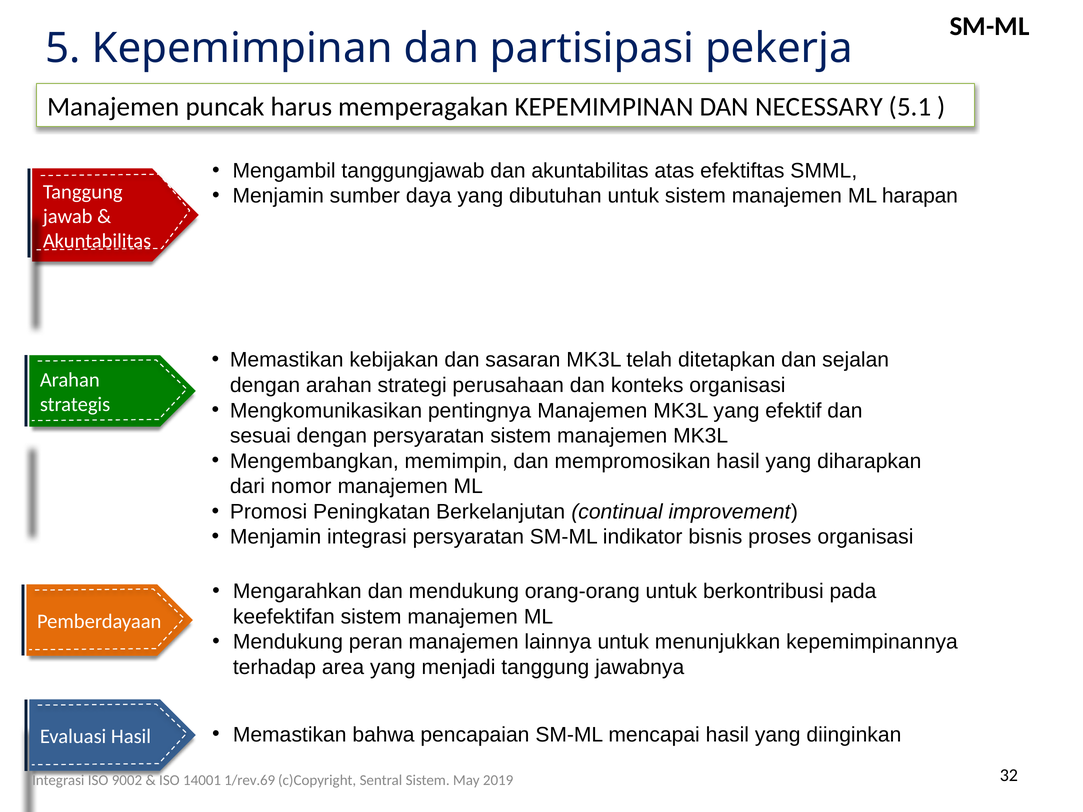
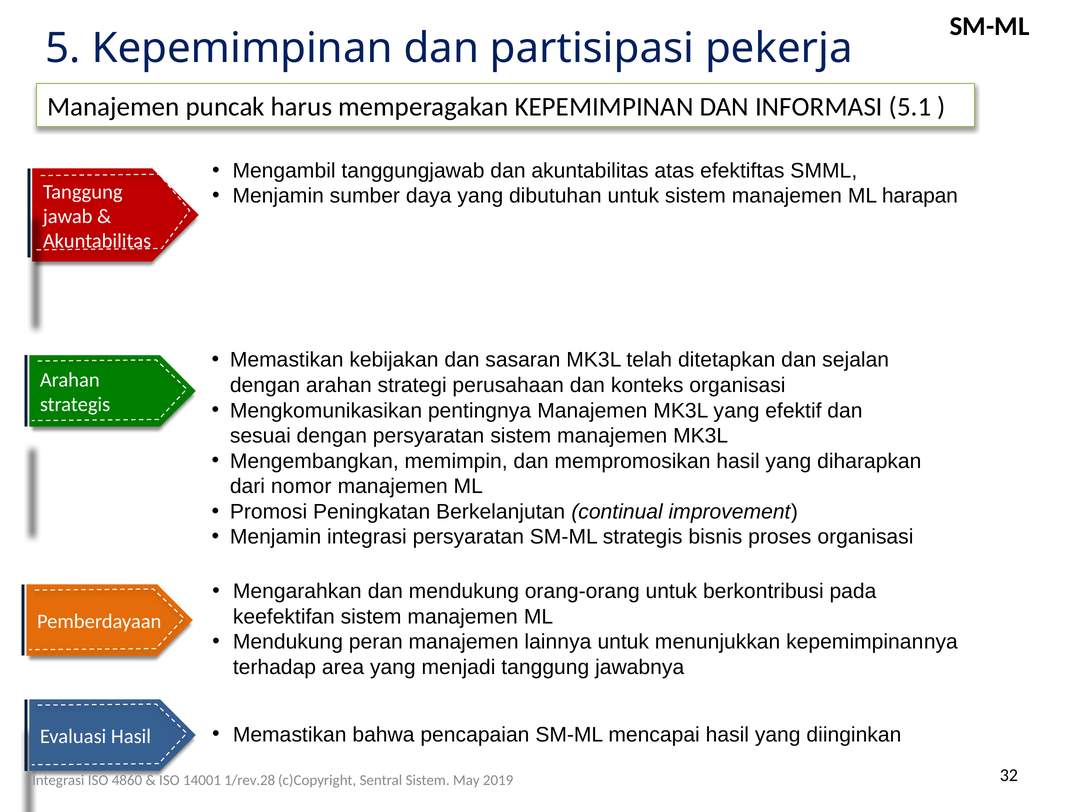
NECESSARY: NECESSARY -> INFORMASI (819, 107)
SM-ML indikator: indikator -> strategis (643, 537)
9002: 9002 -> 4860 (127, 781)
1/rev.69: 1/rev.69 -> 1/rev.28 (250, 781)
